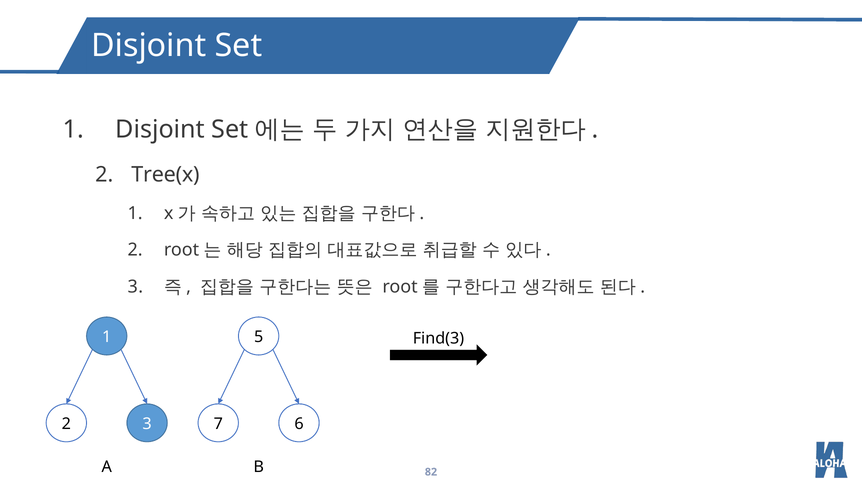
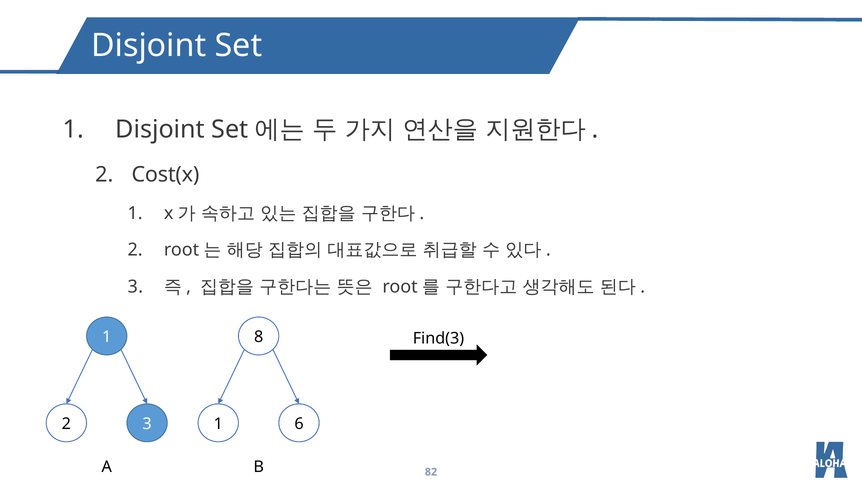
Tree(x: Tree(x -> Cost(x (165, 174)
5: 5 -> 8 (259, 337)
3 7: 7 -> 1 (218, 424)
